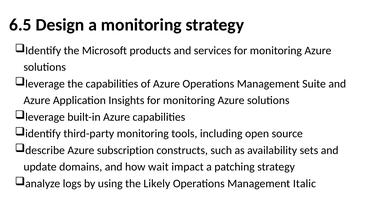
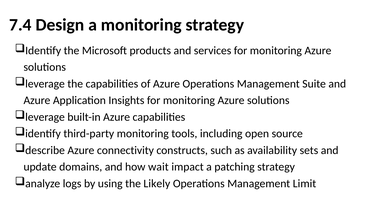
6.5: 6.5 -> 7.4 (20, 25)
subscription: subscription -> connectivity (125, 150)
Italic: Italic -> Limit (304, 183)
